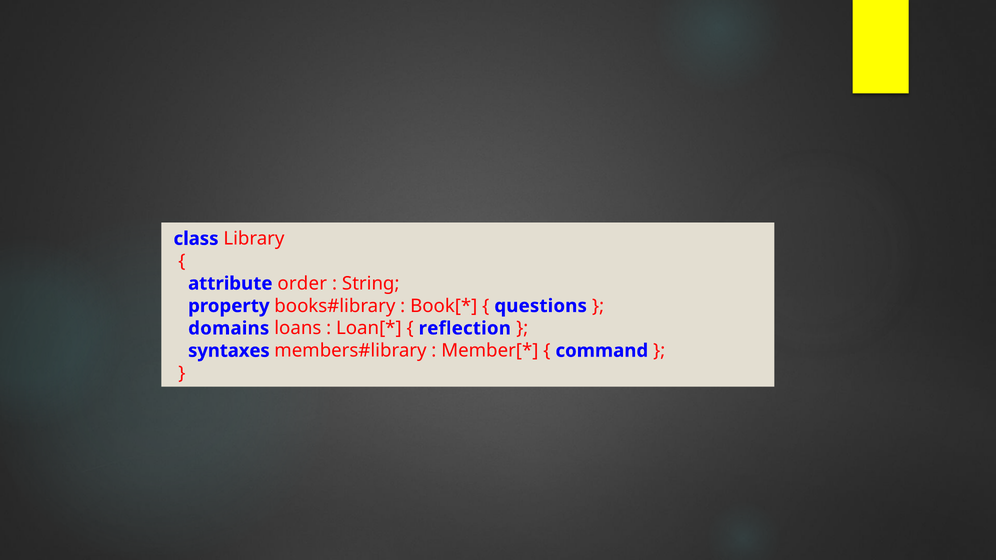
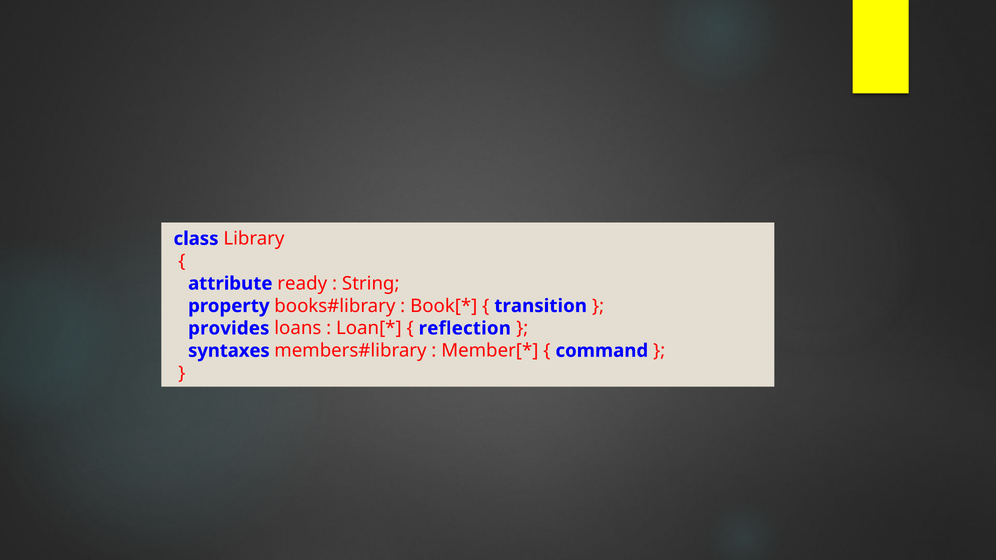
order: order -> ready (302, 284)
questions: questions -> transition (541, 306)
domains: domains -> provides (229, 328)
